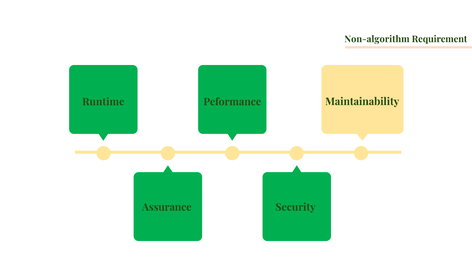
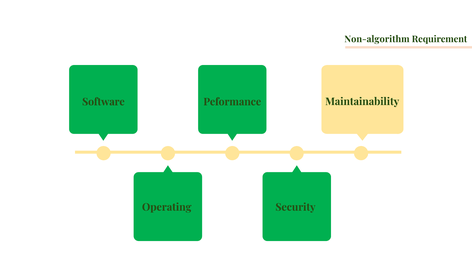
Runtime: Runtime -> Software (103, 102)
Assurance: Assurance -> Operating (167, 207)
